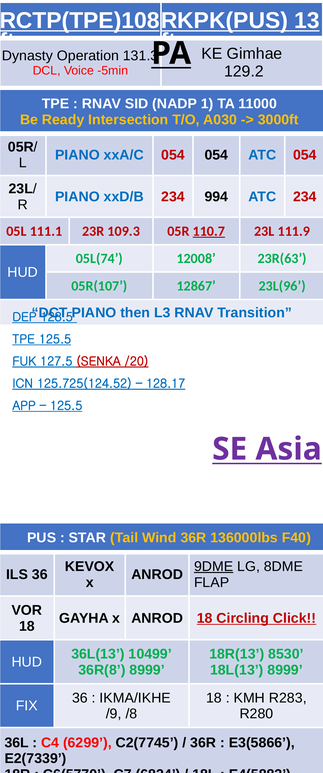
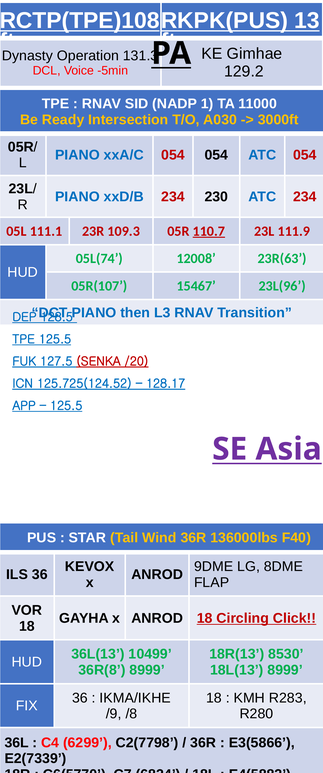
994: 994 -> 230 (216, 197)
12867: 12867 -> 15467 (196, 286)
9DME underline: present -> none (214, 566)
C2(7745: C2(7745 -> C2(7798 (147, 743)
